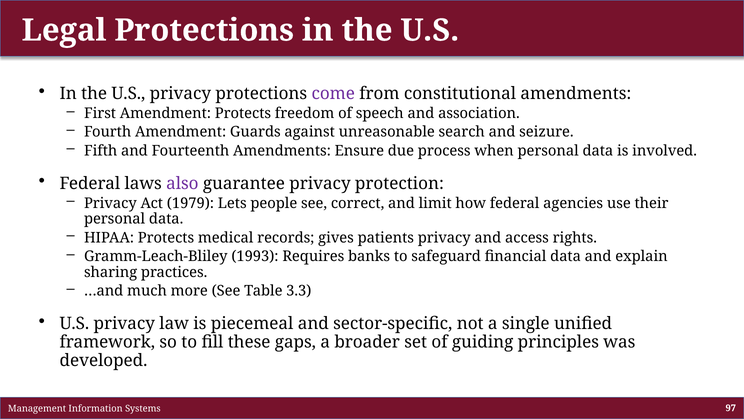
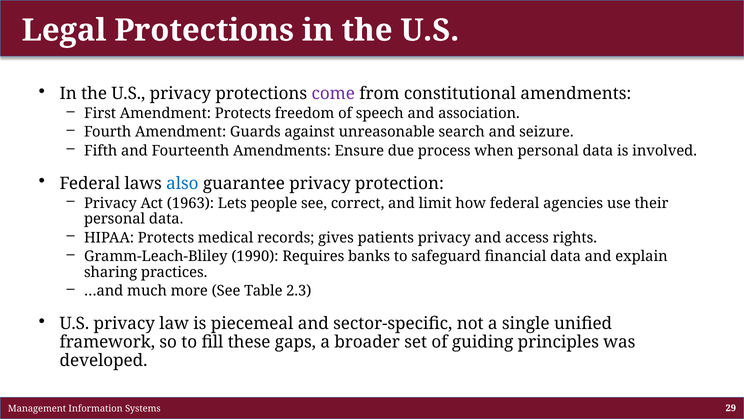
also colour: purple -> blue (182, 183)
1979: 1979 -> 1963 (190, 203)
1993: 1993 -> 1990 (255, 256)
3.3: 3.3 -> 2.3 (299, 291)
97: 97 -> 29 (731, 408)
